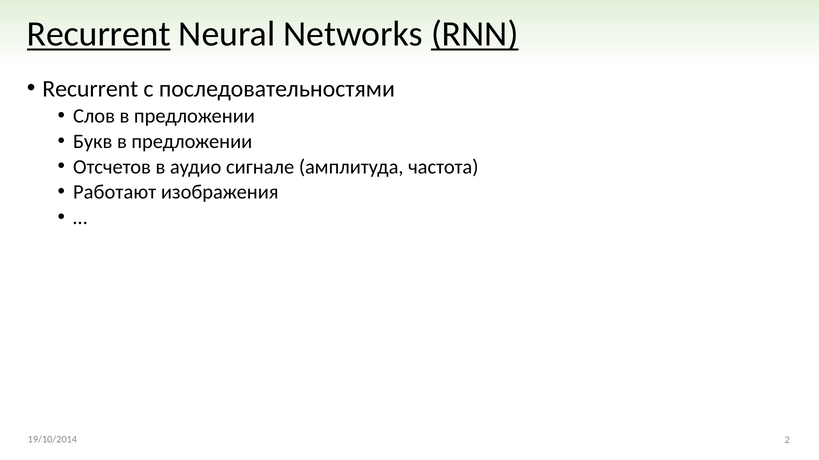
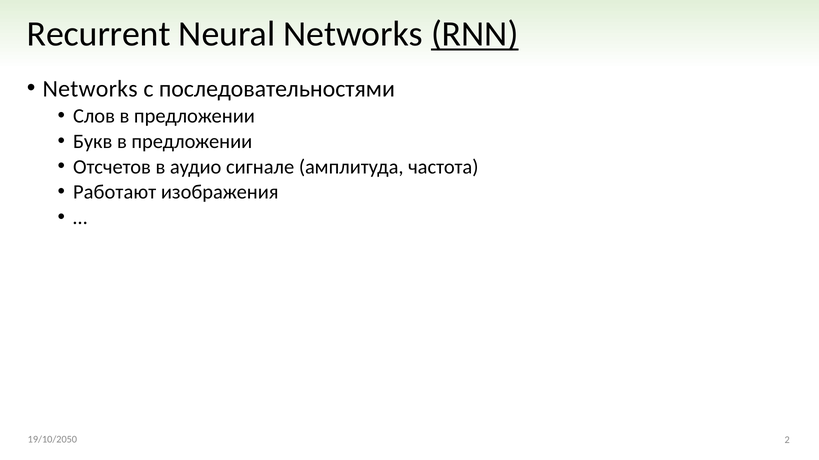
Recurrent underline: present -> none (99, 34)
Recurrent: Recurrent -> Networks (90, 89)
19/10/2014: 19/10/2014 -> 19/10/2050 (52, 440)
